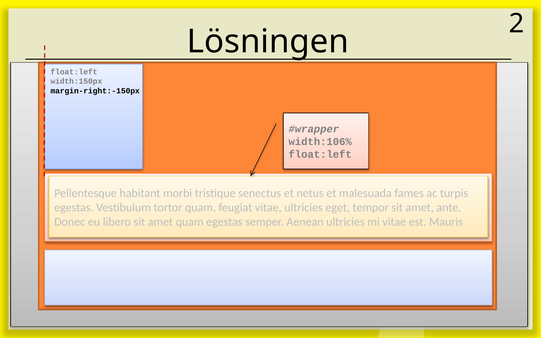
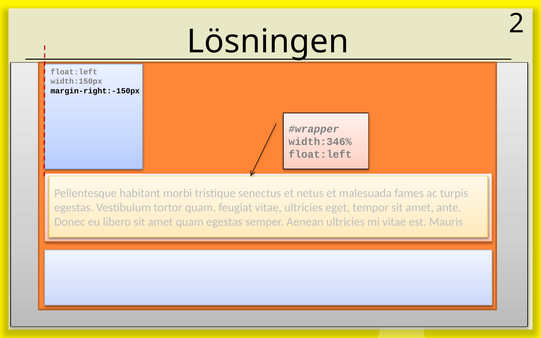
width:106%: width:106% -> width:346% (320, 142)
